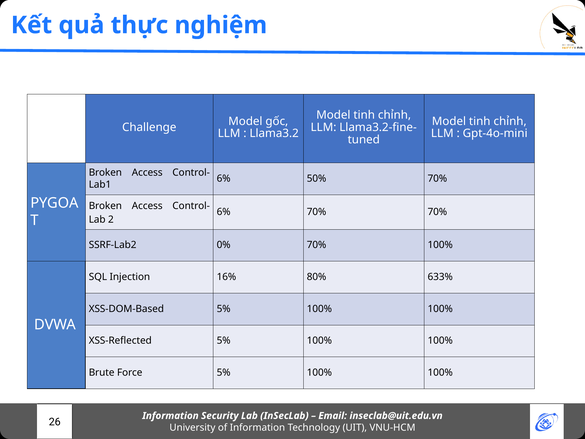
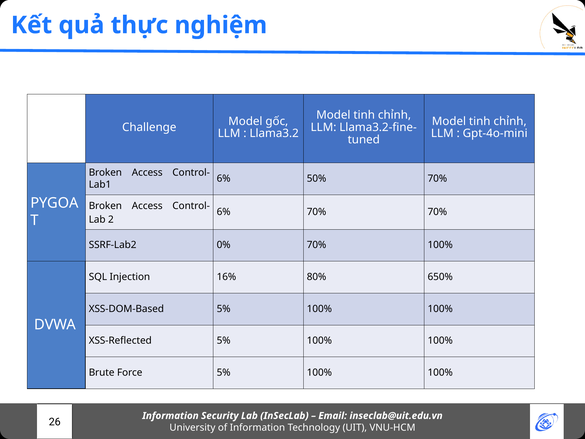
633%: 633% -> 650% (440, 277)
